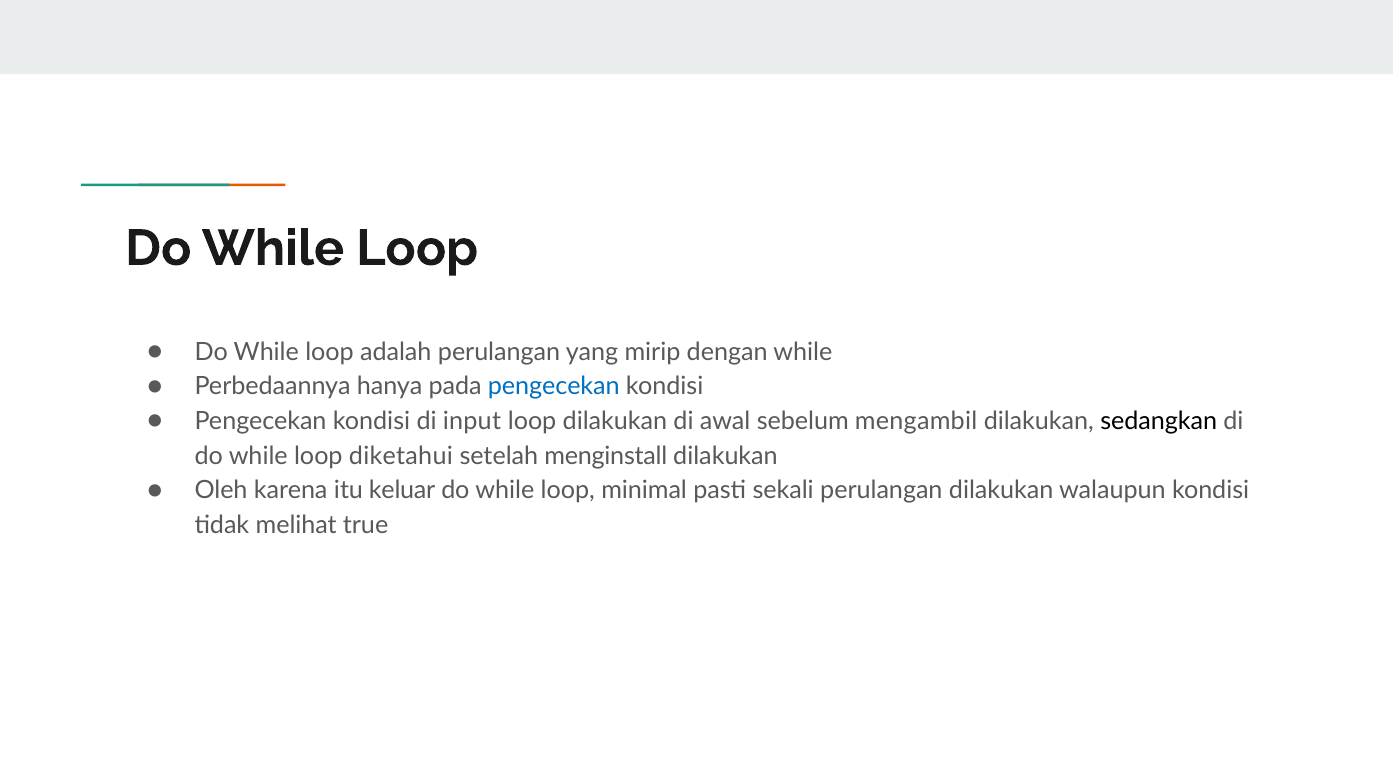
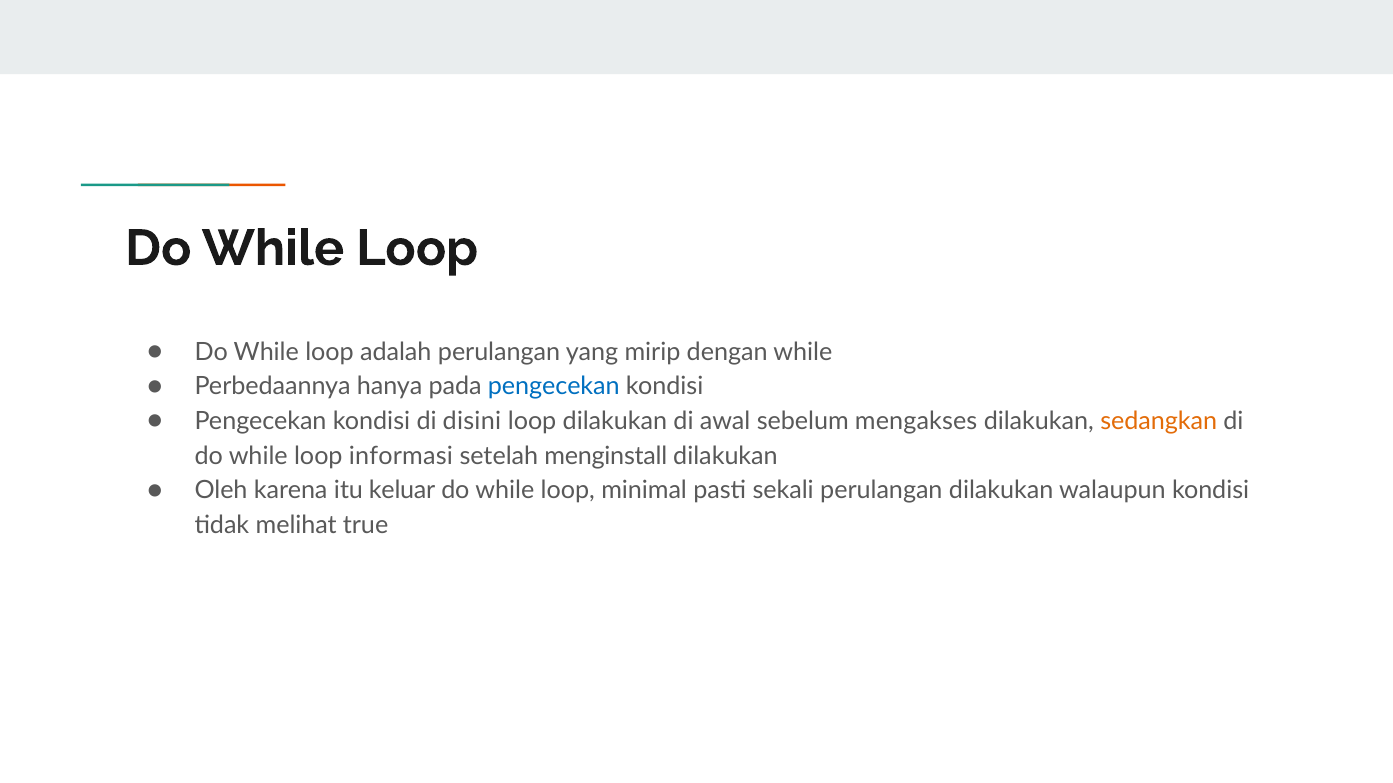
input: input -> disini (472, 421)
mengambil: mengambil -> mengakses (916, 421)
sedangkan colour: black -> orange (1159, 421)
diketahui: diketahui -> informasi (401, 456)
